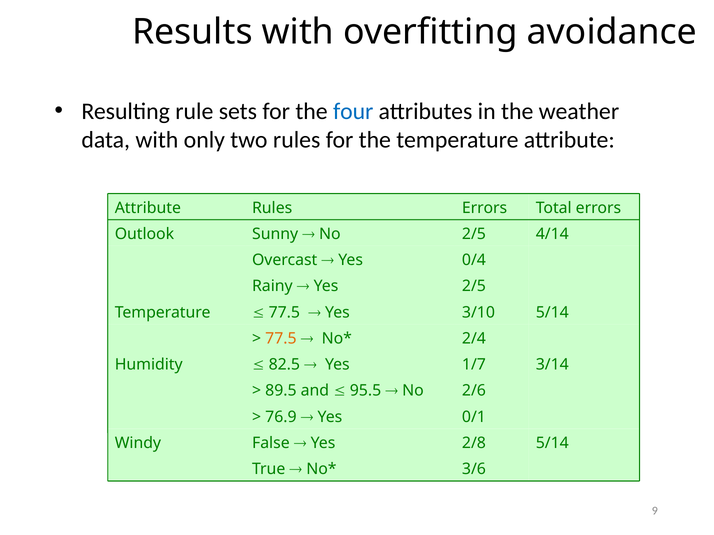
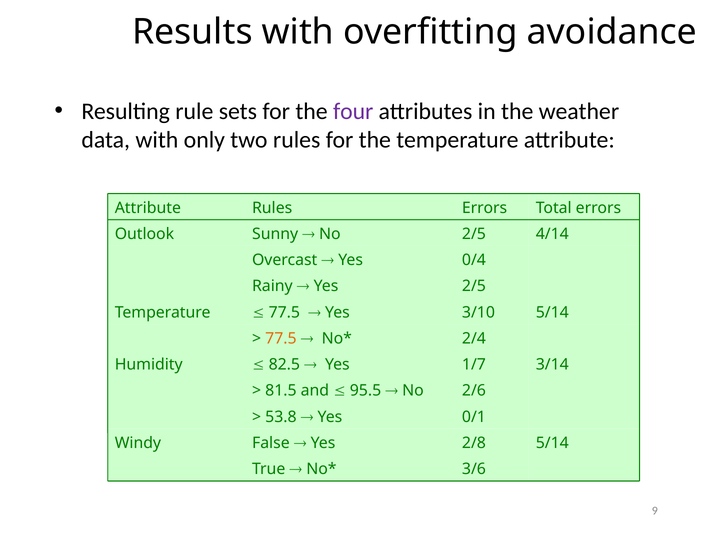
four colour: blue -> purple (353, 112)
89.5: 89.5 -> 81.5 (281, 391)
76.9: 76.9 -> 53.8 (281, 417)
